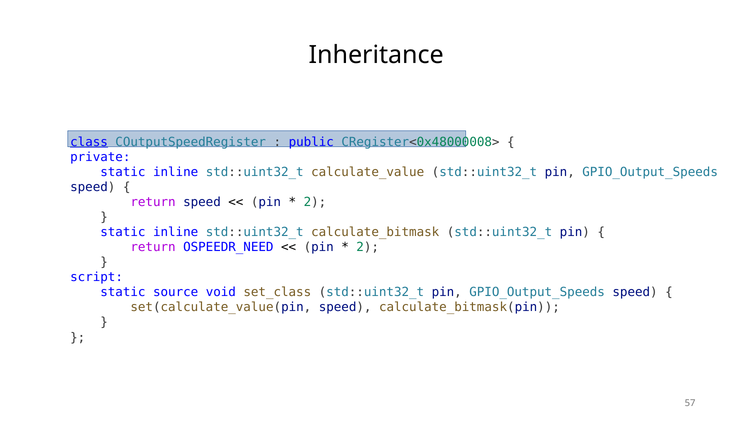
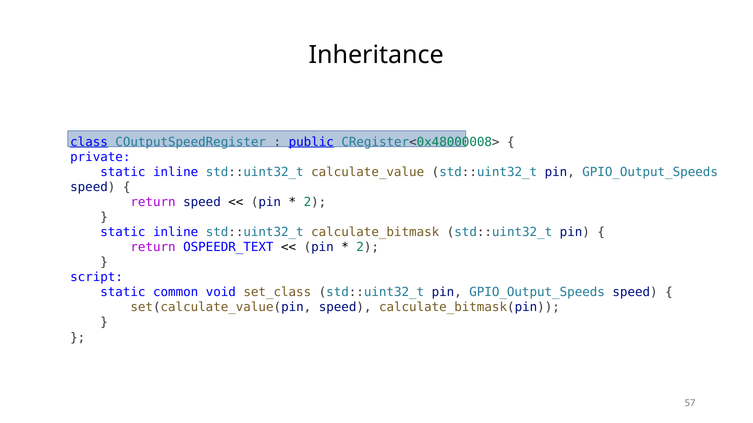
public underline: none -> present (311, 142)
OSPEEDR_NEED: OSPEEDR_NEED -> OSPEEDR_TEXT (228, 248)
source: source -> common (176, 293)
